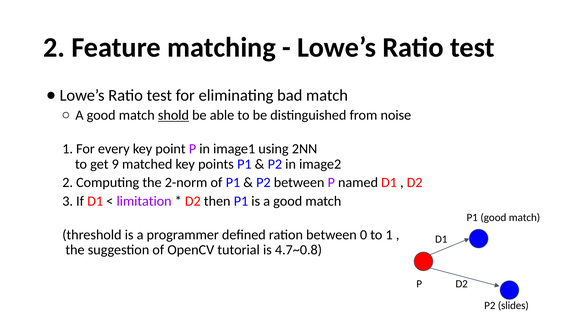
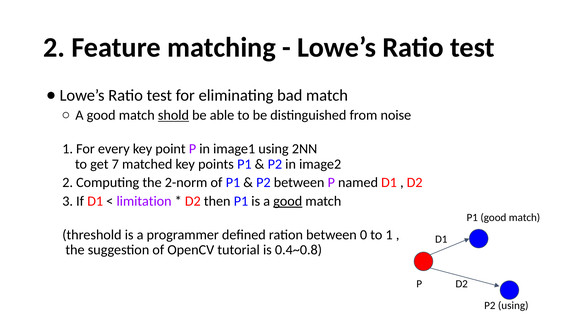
9: 9 -> 7 (115, 164)
good underline: none -> present (288, 201)
4.7~0.8: 4.7~0.8 -> 0.4~0.8 (298, 250)
P2 slides: slides -> using (513, 306)
